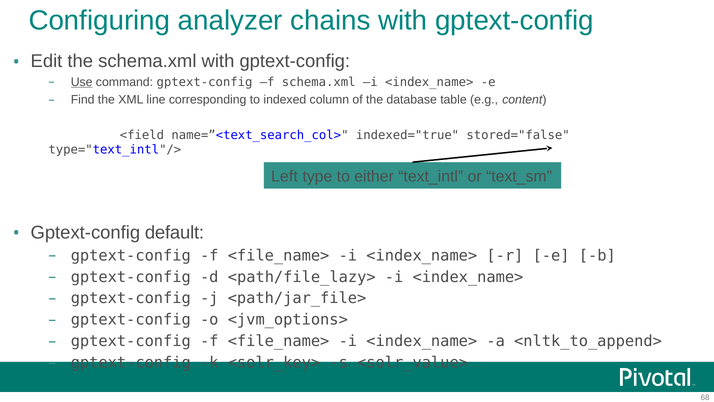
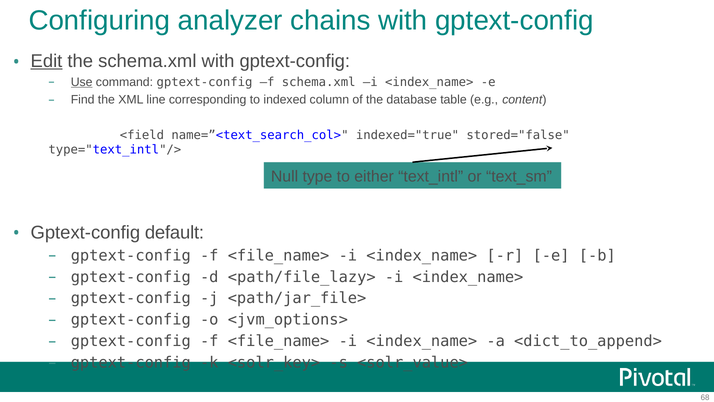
Edit underline: none -> present (46, 61)
Left: Left -> Null (285, 176)
<nltk_to_append>: <nltk_to_append> -> <dict_to_append> (588, 341)
